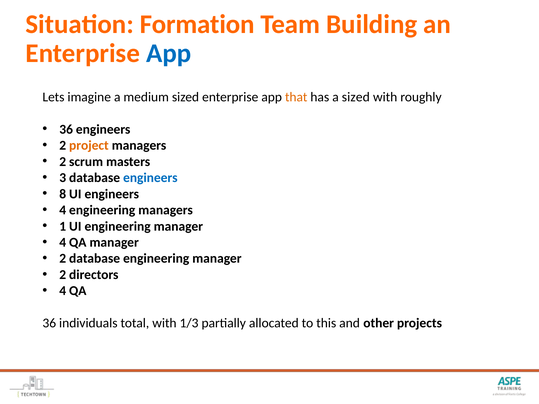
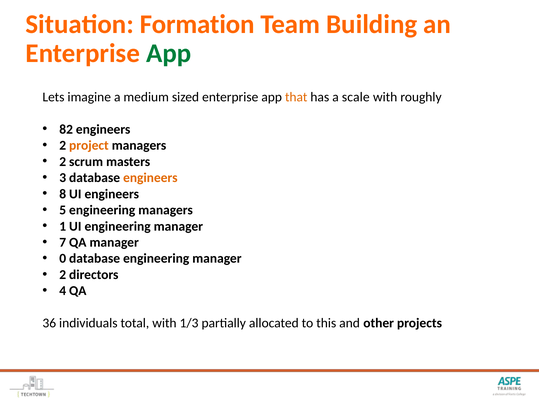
App colour: blue -> green (169, 53)
a sized: sized -> scale (356, 97)
36: 36 -> 82 (66, 129)
engineers colour: blue -> orange (150, 178)
4: 4 -> 5 (63, 210)
4: 4 -> 7 (63, 243)
2: 2 -> 0 (63, 259)
